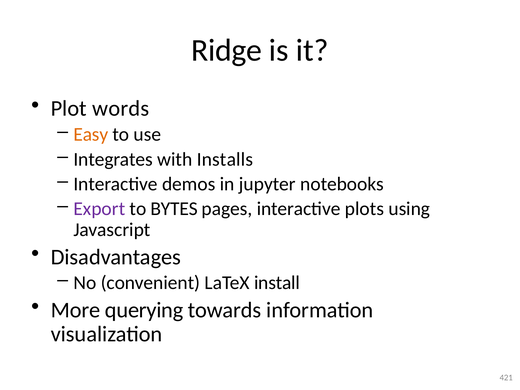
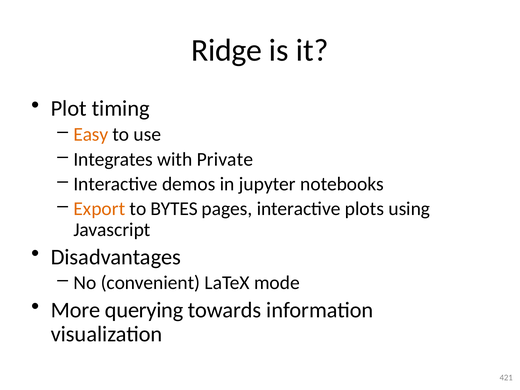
words: words -> timing (121, 109)
Installs: Installs -> Private (225, 159)
Export colour: purple -> orange (99, 209)
install: install -> mode (277, 283)
